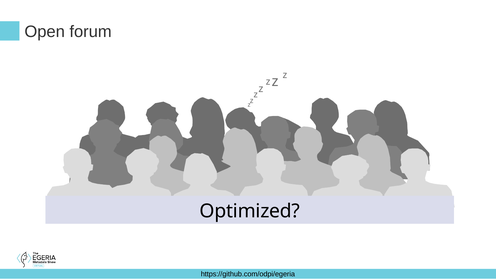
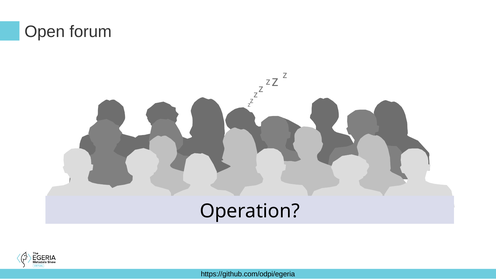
Optimized: Optimized -> Operation (250, 211)
